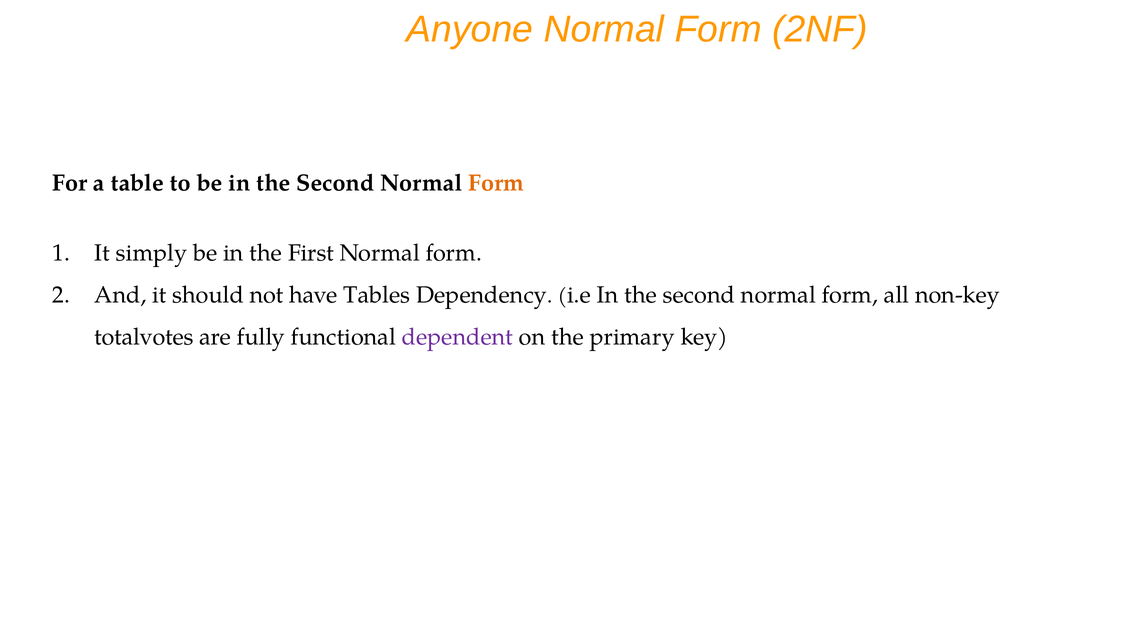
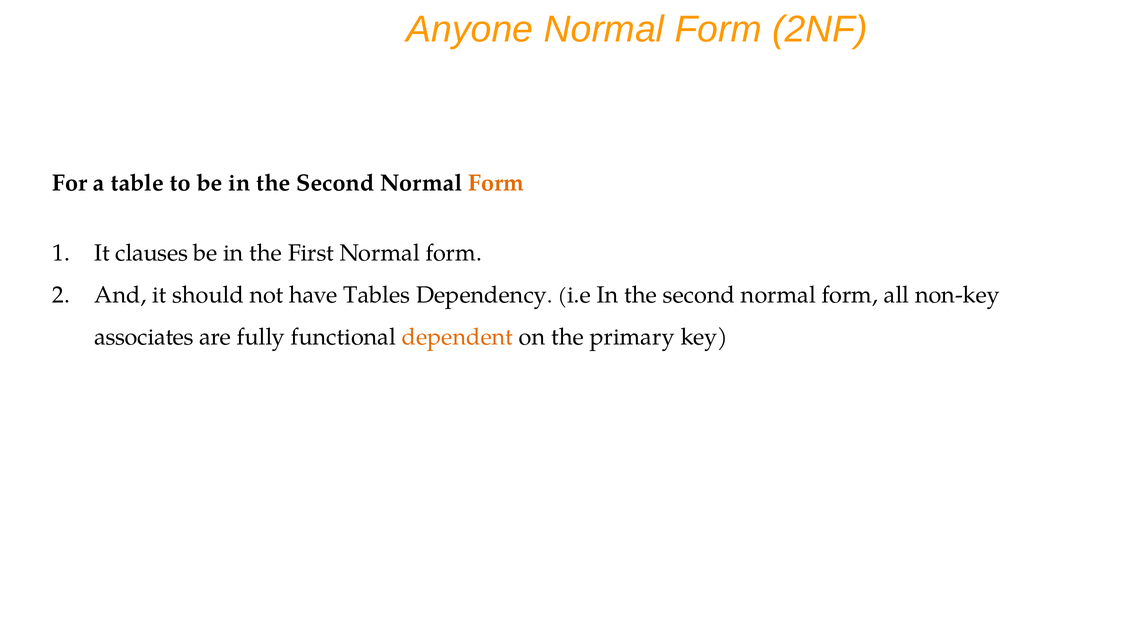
simply: simply -> clauses (152, 253)
totalvotes: totalvotes -> associates (144, 337)
dependent colour: purple -> orange (457, 337)
